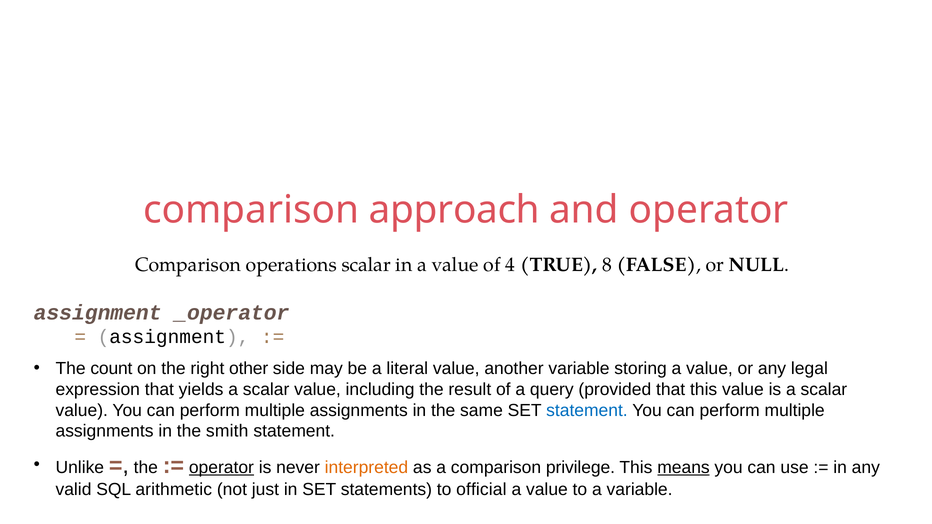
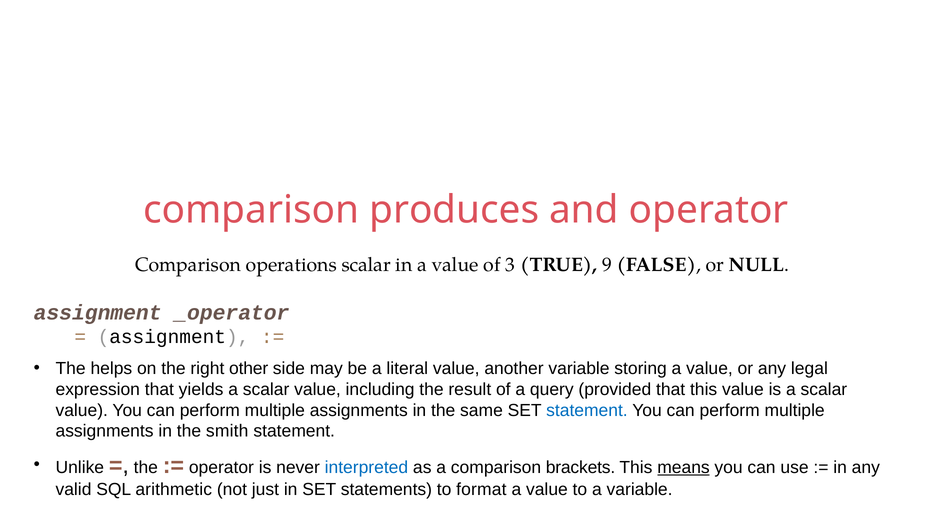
approach: approach -> produces (454, 210)
4: 4 -> 3 (510, 265)
8: 8 -> 9 (607, 265)
count: count -> helps (111, 368)
operator underline: present -> none (221, 468)
interpreted colour: orange -> blue (366, 468)
privilege: privilege -> brackets (581, 468)
official: official -> format (481, 490)
